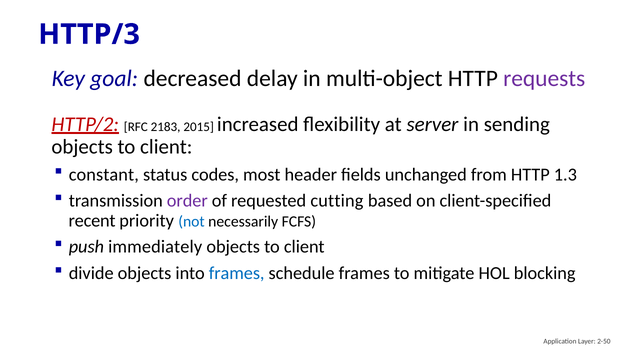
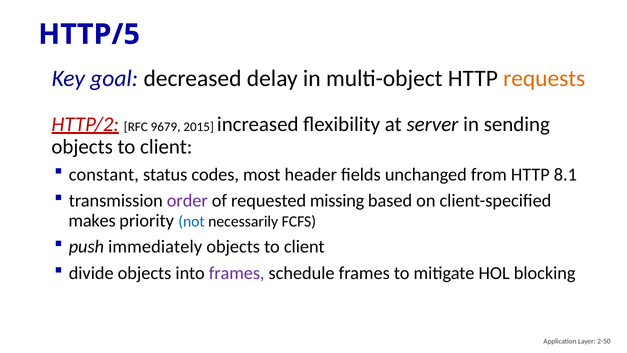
HTTP/3: HTTP/3 -> HTTP/5 (89, 34)
requests colour: purple -> orange (544, 78)
2183: 2183 -> 9679 (166, 127)
1.3: 1.3 -> 8.1 (565, 174)
cutting: cutting -> missing (337, 201)
recent: recent -> makes (92, 220)
frames colour: blue -> purple (237, 273)
